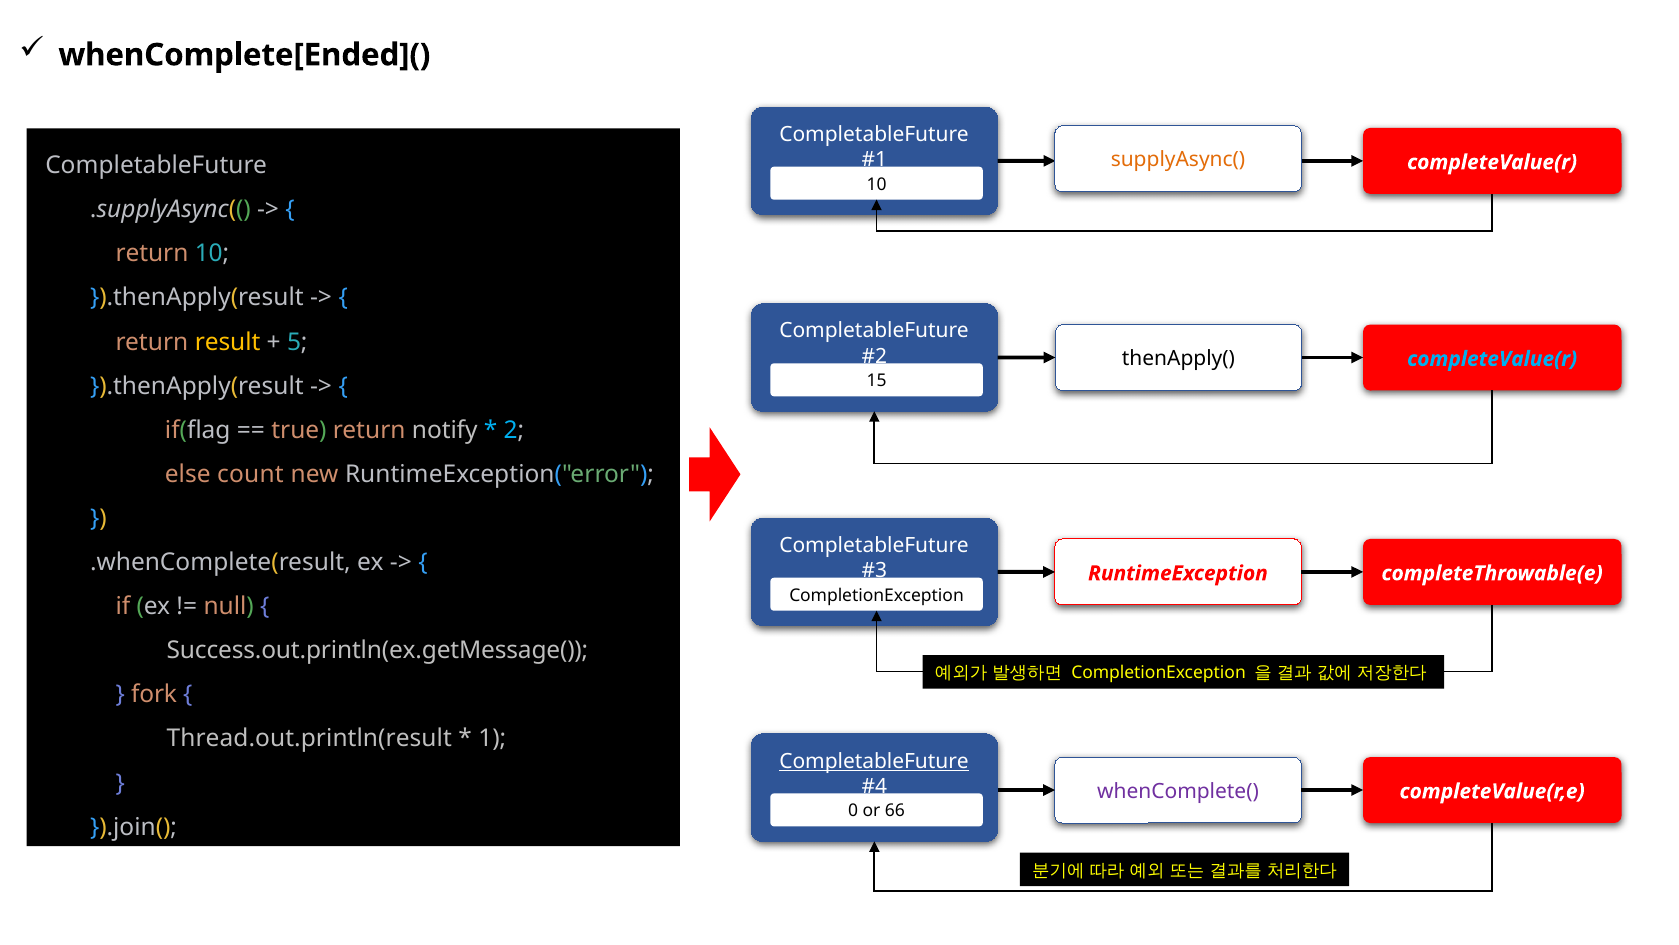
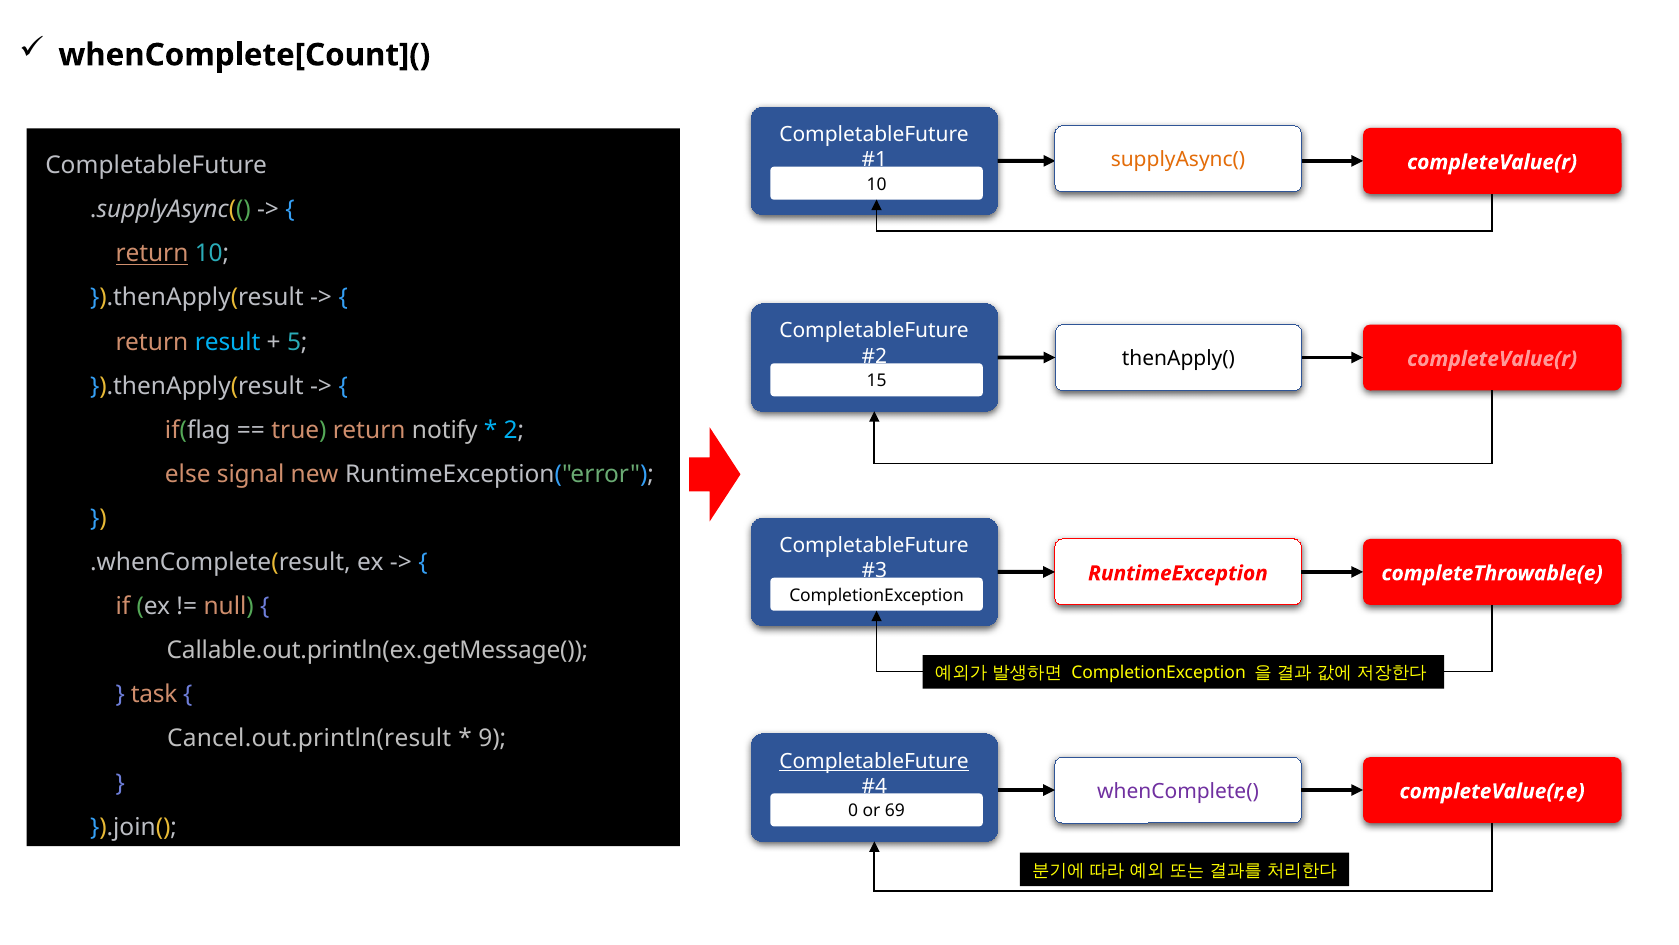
whenComplete[Ended](: whenComplete[Ended]( -> whenComplete[Count]( (244, 55)
return underline: none -> present (152, 254)
result colour: yellow -> light blue (228, 342)
completeValue(r colour: light blue -> pink (1492, 359)
count: count -> signal (251, 474)
Success.out.println(ex.getMessage(: Success.out.println(ex.getMessage( -> Callable.out.println(ex.getMessage( (377, 650)
fork: fork -> task (154, 694)
Thread.out.println(result: Thread.out.println(result -> Cancel.out.println(result (309, 738)
1: 1 -> 9 (492, 738)
66: 66 -> 69 (895, 811)
